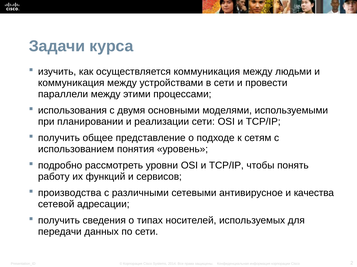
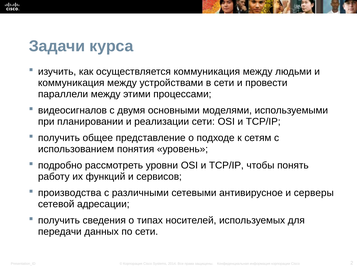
использования: использования -> видеосигналов (72, 111)
качества: качества -> серверы (314, 193)
